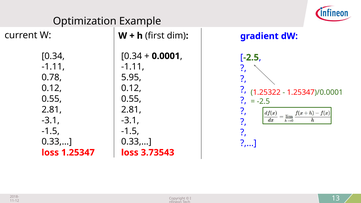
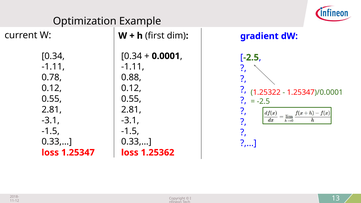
5.95: 5.95 -> 0.88 (131, 78)
3.73543: 3.73543 -> 1.25362 (158, 153)
